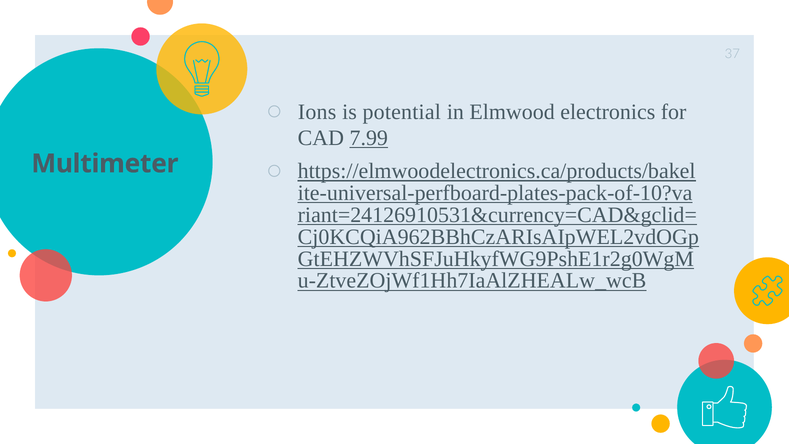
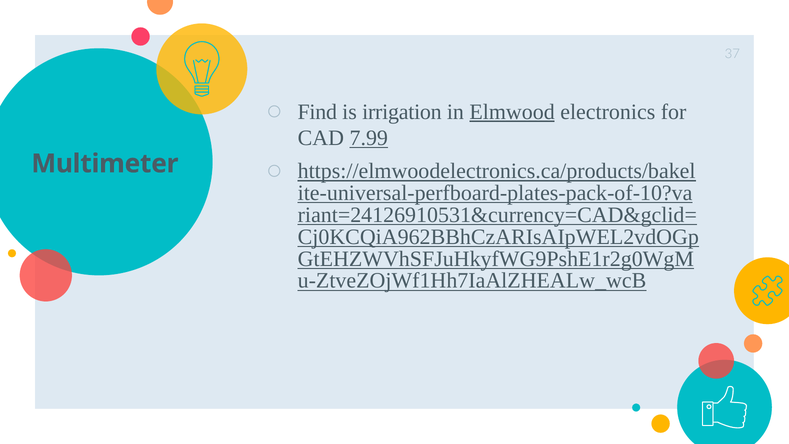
Ions: Ions -> Find (317, 112)
potential: potential -> irrigation (402, 112)
Elmwood underline: none -> present (512, 112)
